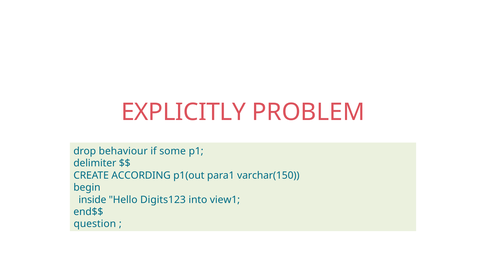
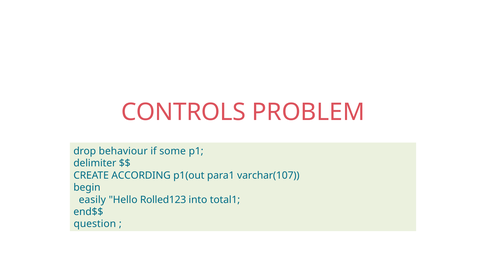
EXPLICITLY: EXPLICITLY -> CONTROLS (183, 112)
varchar(150: varchar(150 -> varchar(107 (268, 176)
inside: inside -> easily (92, 200)
Digits123: Digits123 -> Rolled123 (163, 200)
view1: view1 -> total1 (225, 200)
